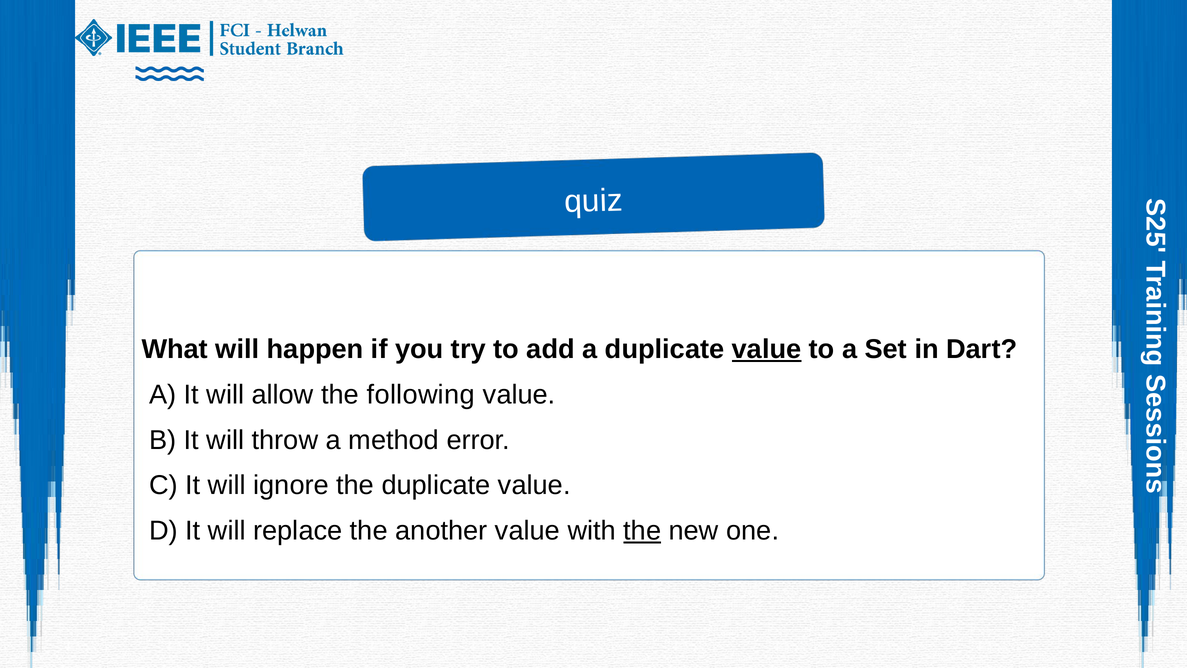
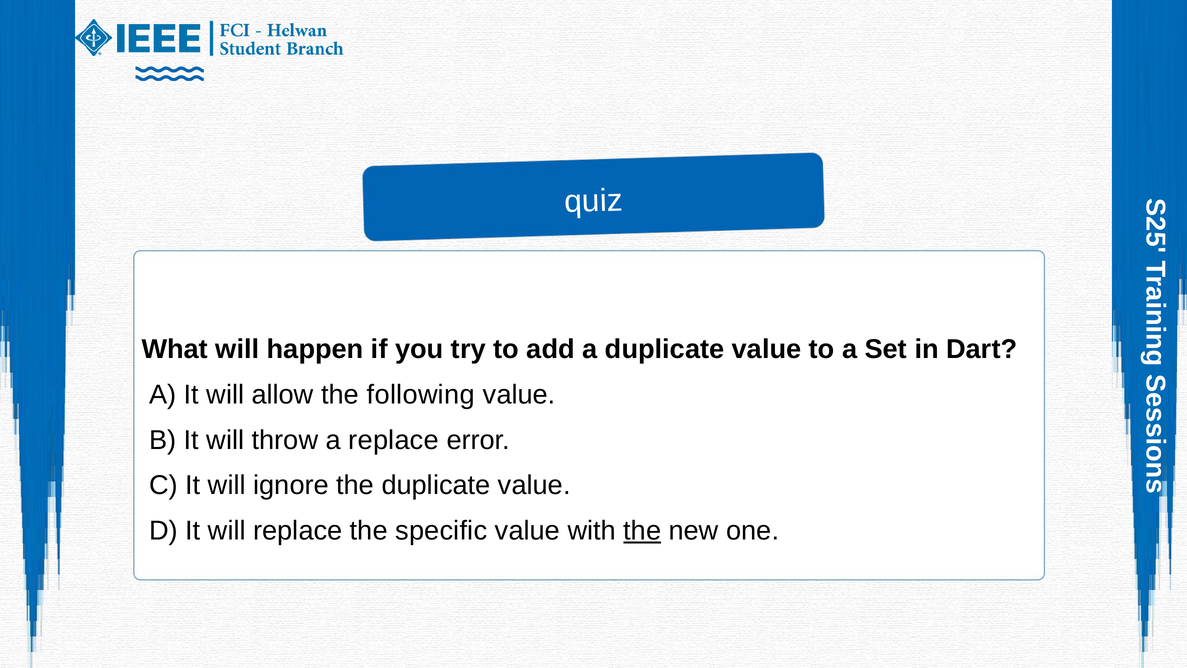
value underline: present -> none (767, 349)
a method: method -> replace (394, 440)
another: another -> specific (441, 531)
